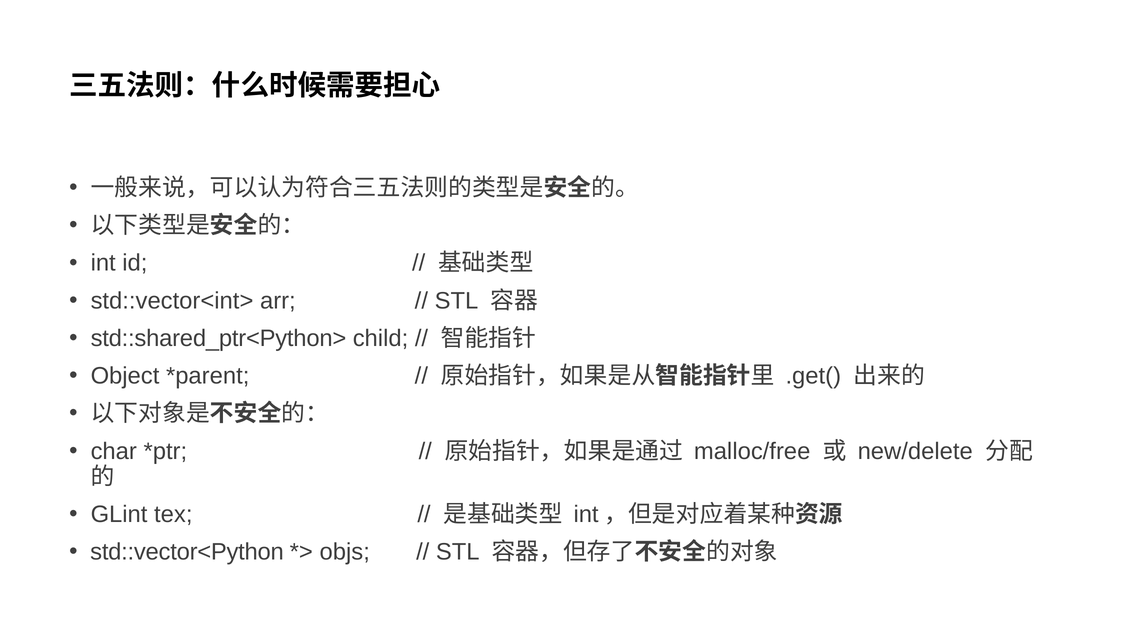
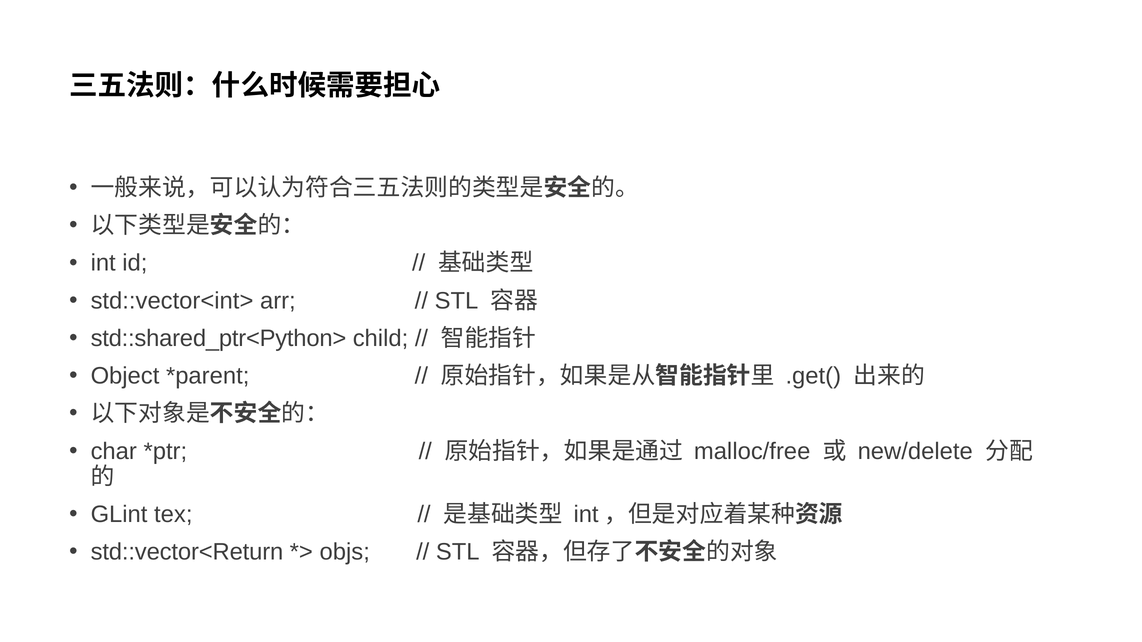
std::vector<Python: std::vector<Python -> std::vector<Return (187, 552)
